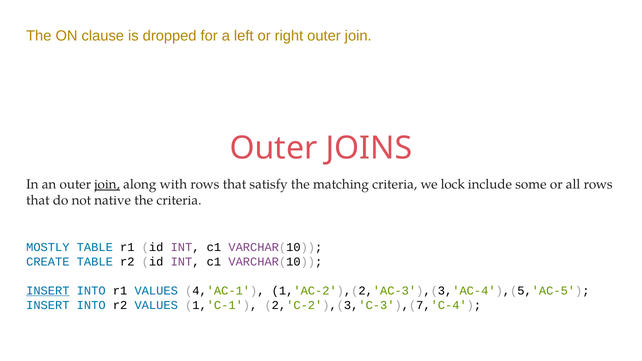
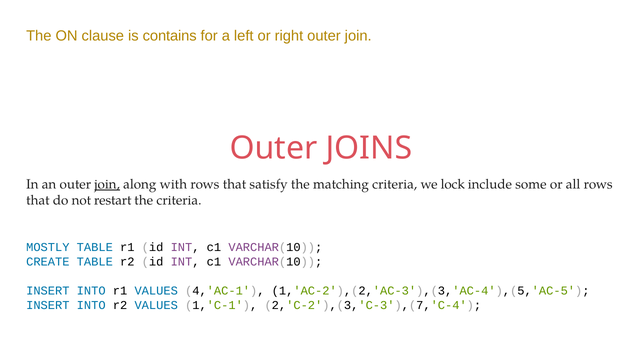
dropped: dropped -> contains (170, 36)
native: native -> restart (113, 200)
INSERT underline: present -> none (48, 291)
